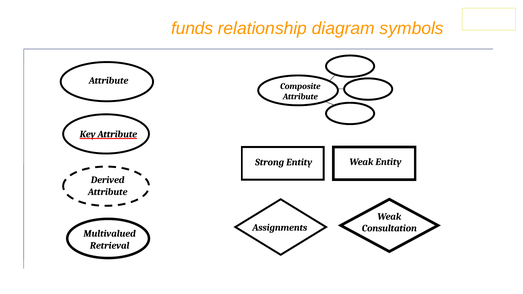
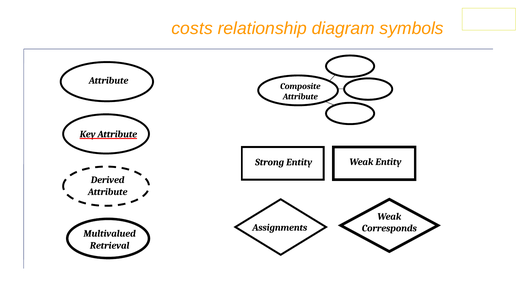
funds: funds -> costs (192, 28)
Consultation: Consultation -> Corresponds (389, 228)
